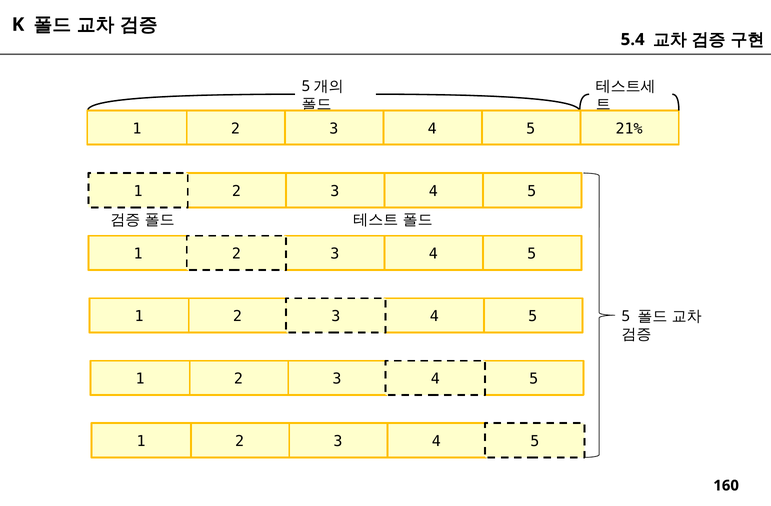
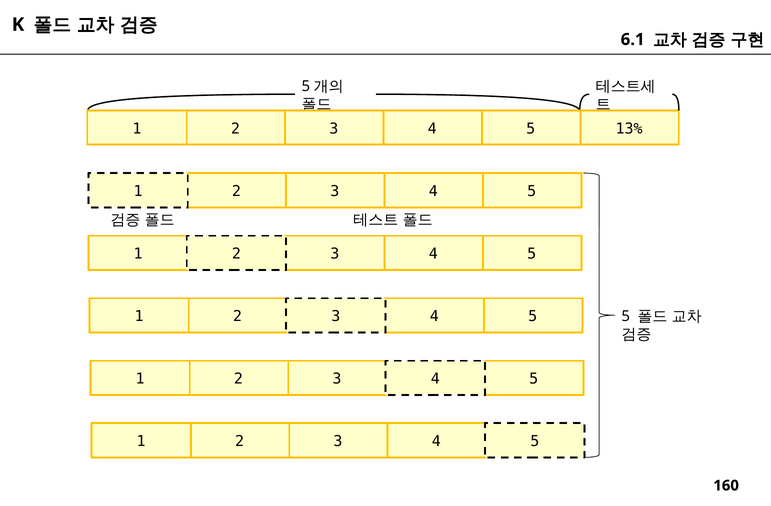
5.4: 5.4 -> 6.1 (633, 40)
21%: 21% -> 13% (629, 129)
